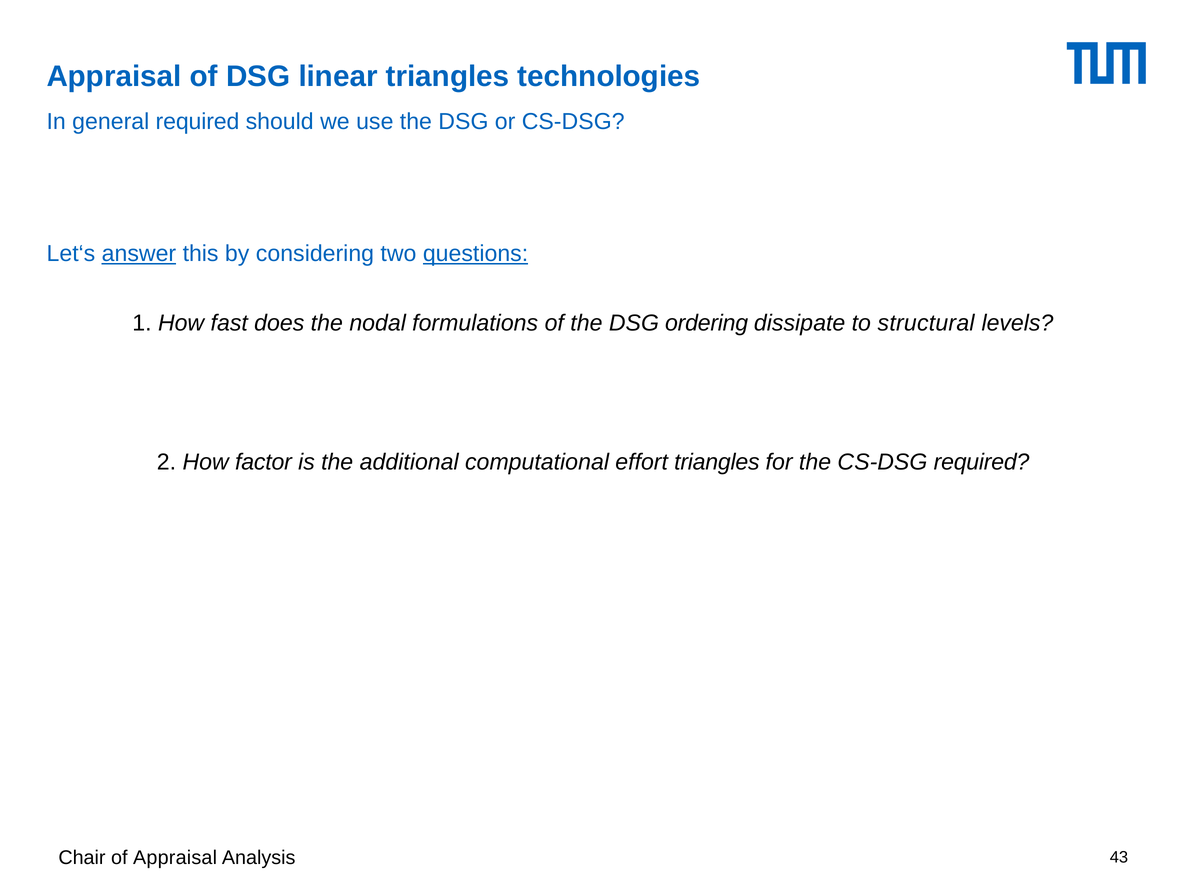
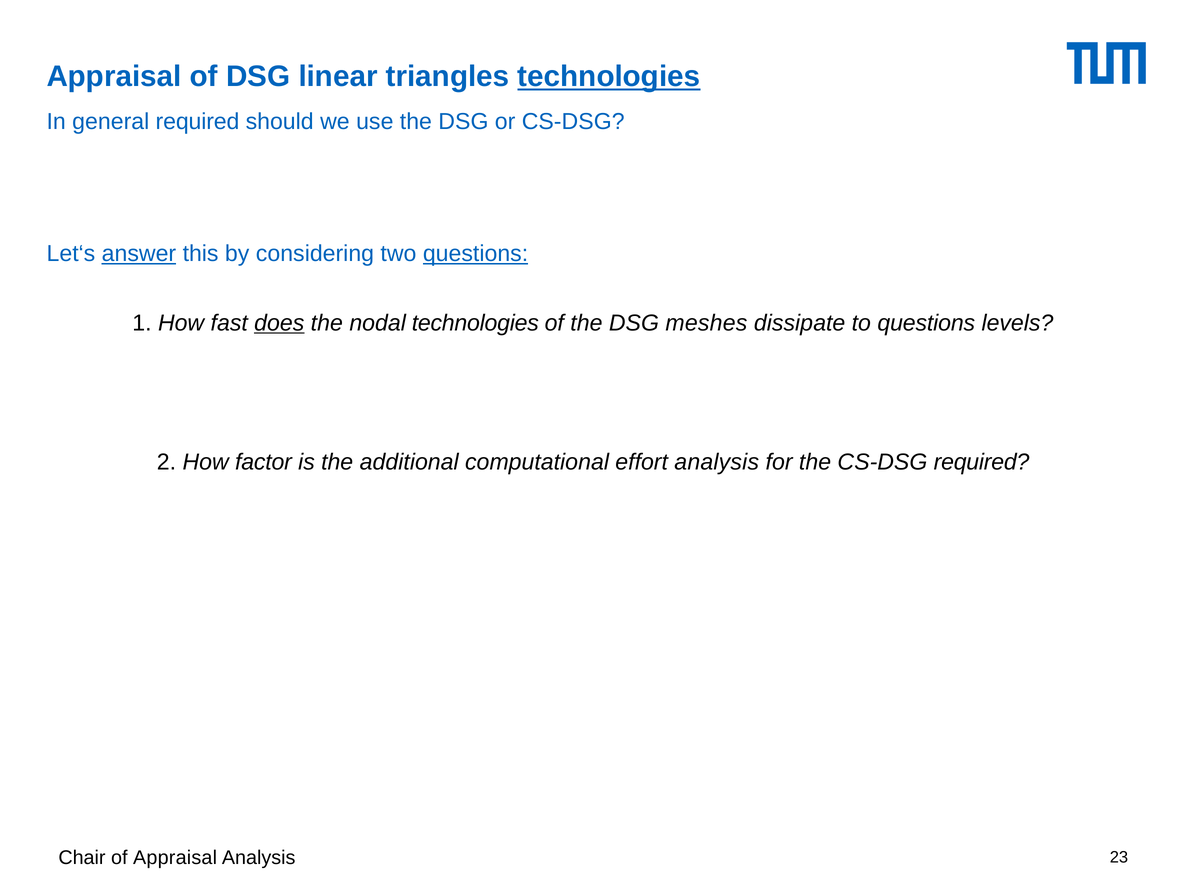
technologies underline: none -> present (609, 77)
does underline: none -> present (279, 323)
nodal formulations: formulations -> technologies (475, 323)
ordering: ordering -> meshes (706, 323)
to structural: structural -> questions (926, 323)
effort triangles: triangles -> analysis (717, 462)
43: 43 -> 23 (1119, 857)
